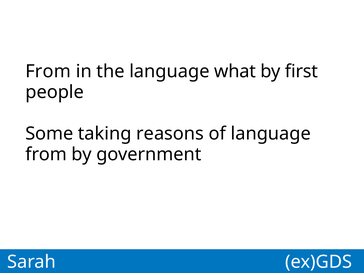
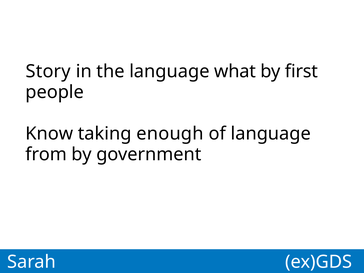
From: From -> Story (48, 71)
Some: Some -> Know (49, 134)
reasons: reasons -> enough (170, 134)
